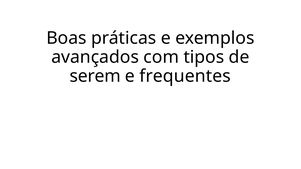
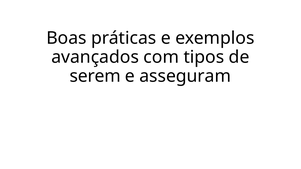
frequentes: frequentes -> asseguram (185, 76)
